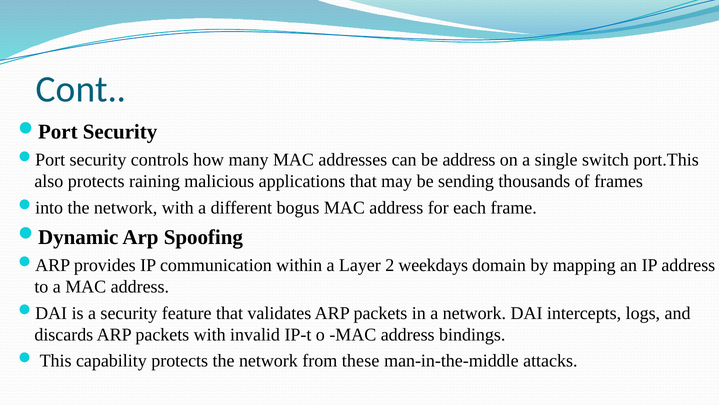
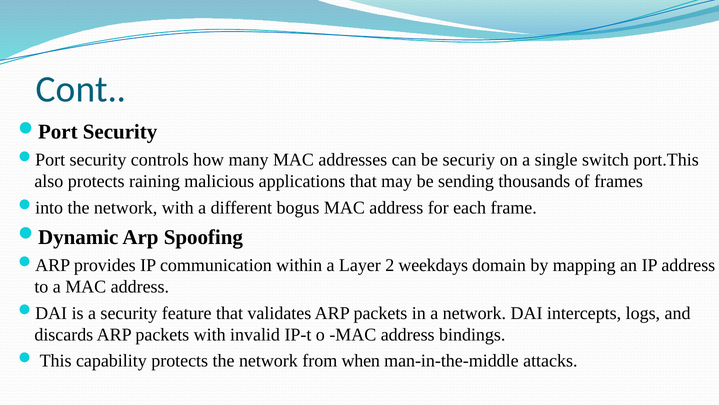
be address: address -> securiy (469, 160)
these: these -> when (361, 361)
